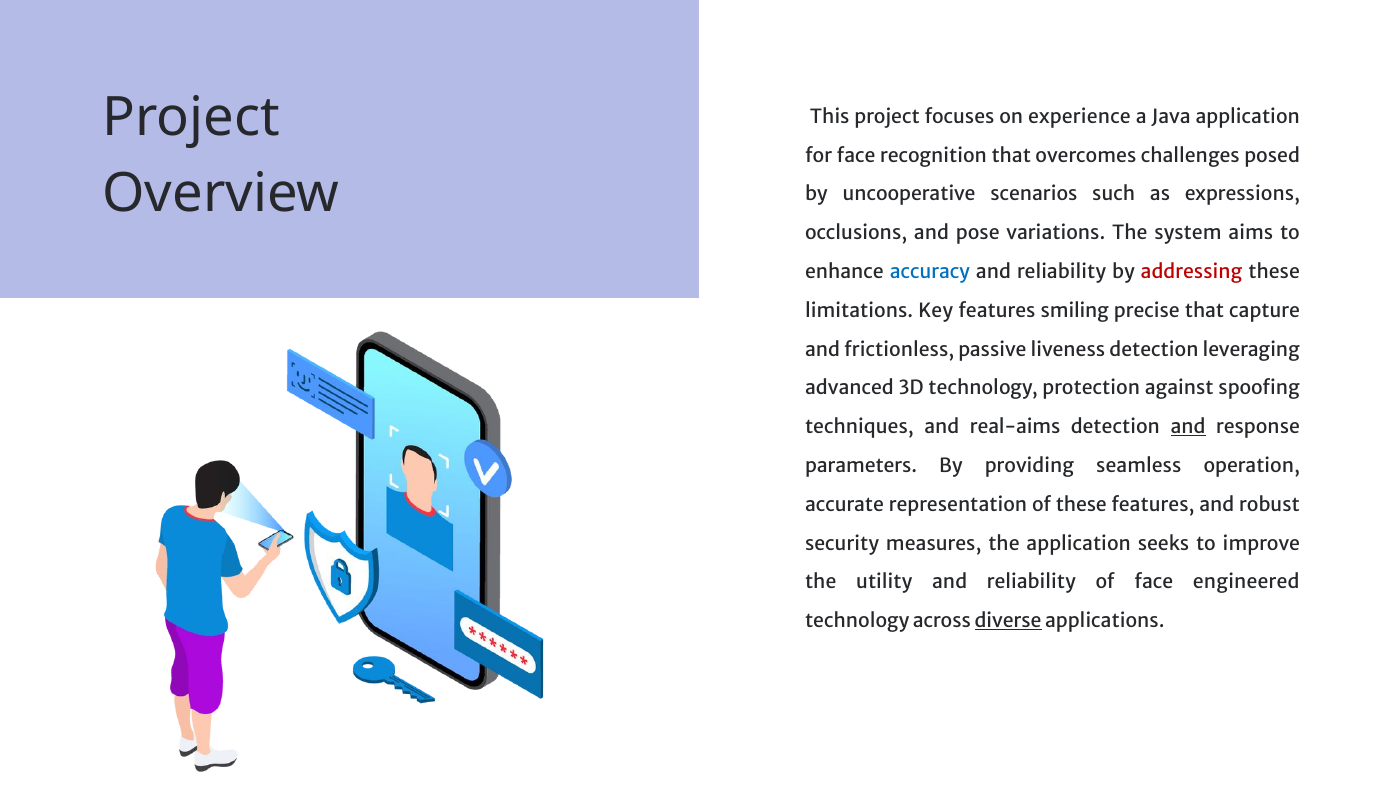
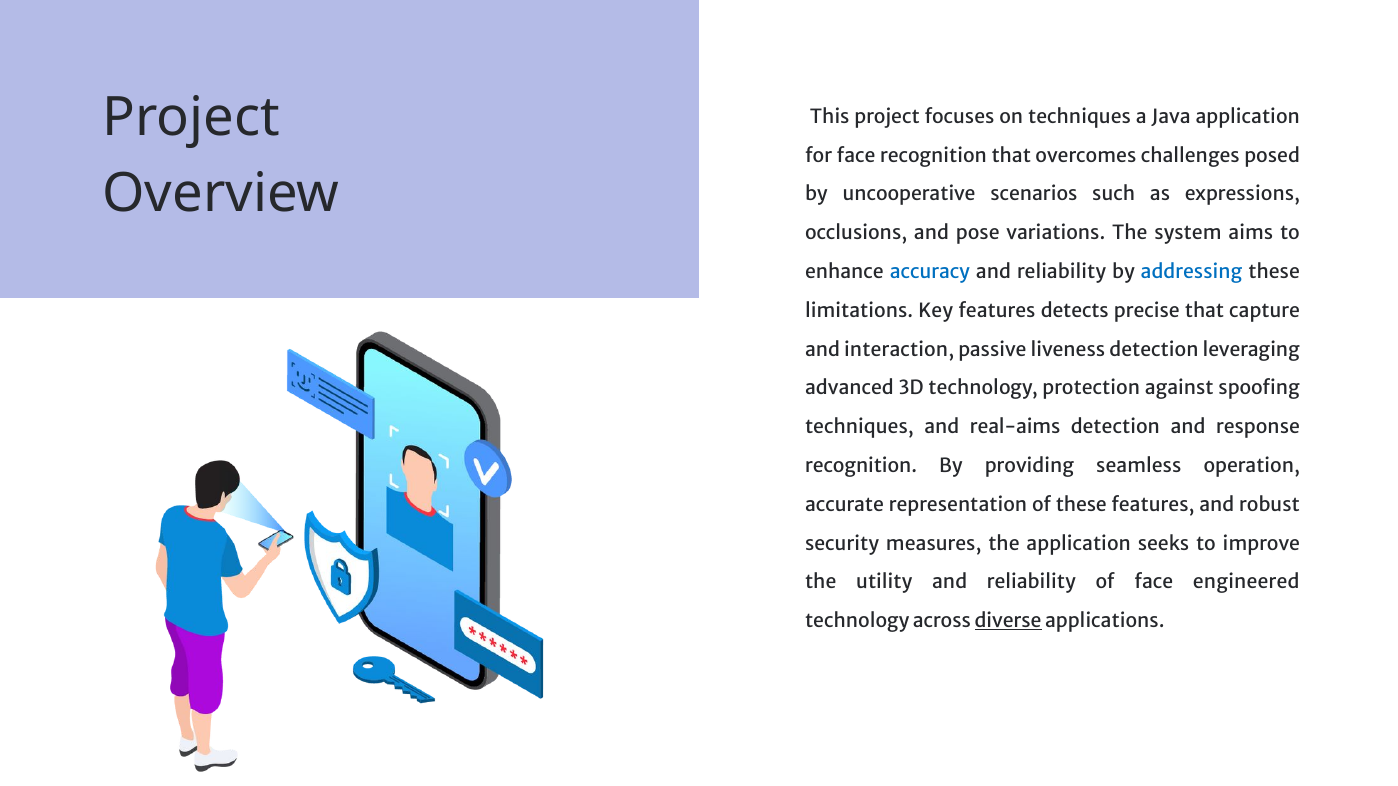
on experience: experience -> techniques (1080, 117)
addressing colour: red -> blue (1192, 272)
smiling: smiling -> detects (1075, 311)
frictionless: frictionless -> interaction (899, 350)
and underline: present -> none (1188, 428)
parameters: parameters -> recognition (861, 466)
